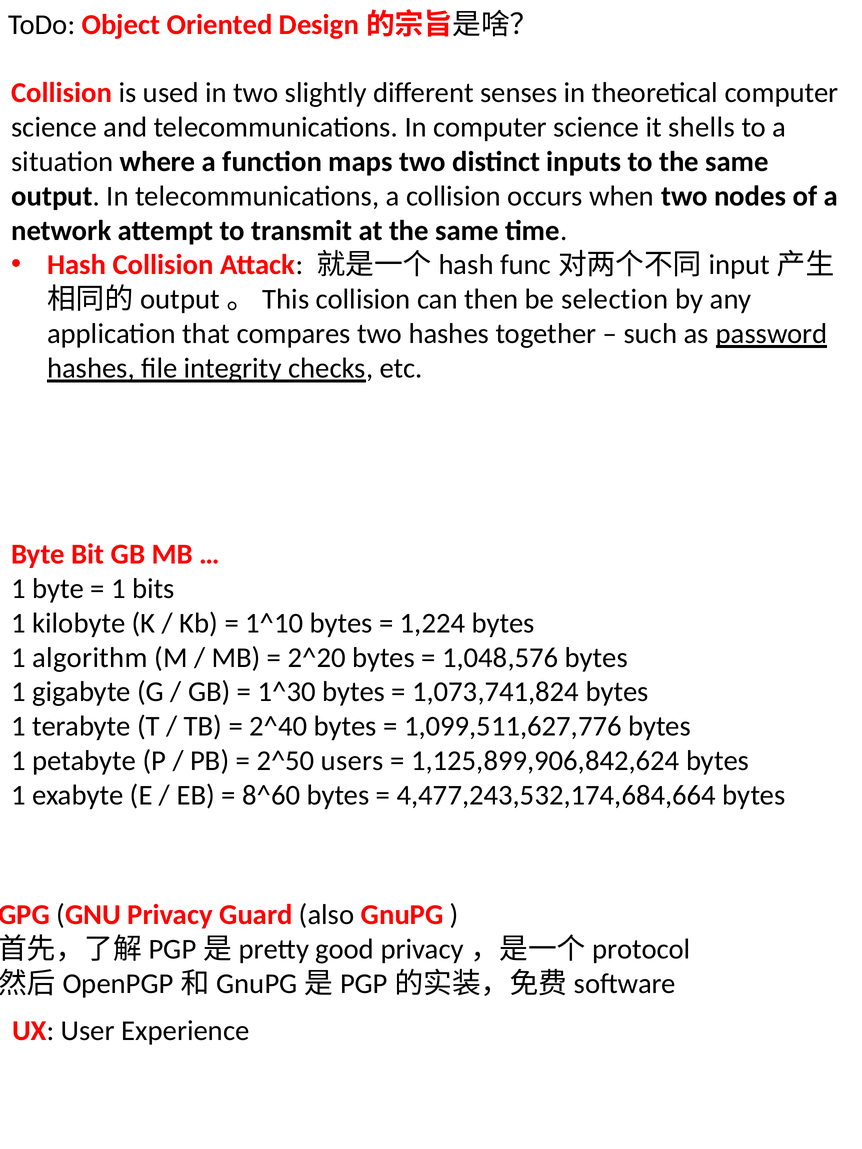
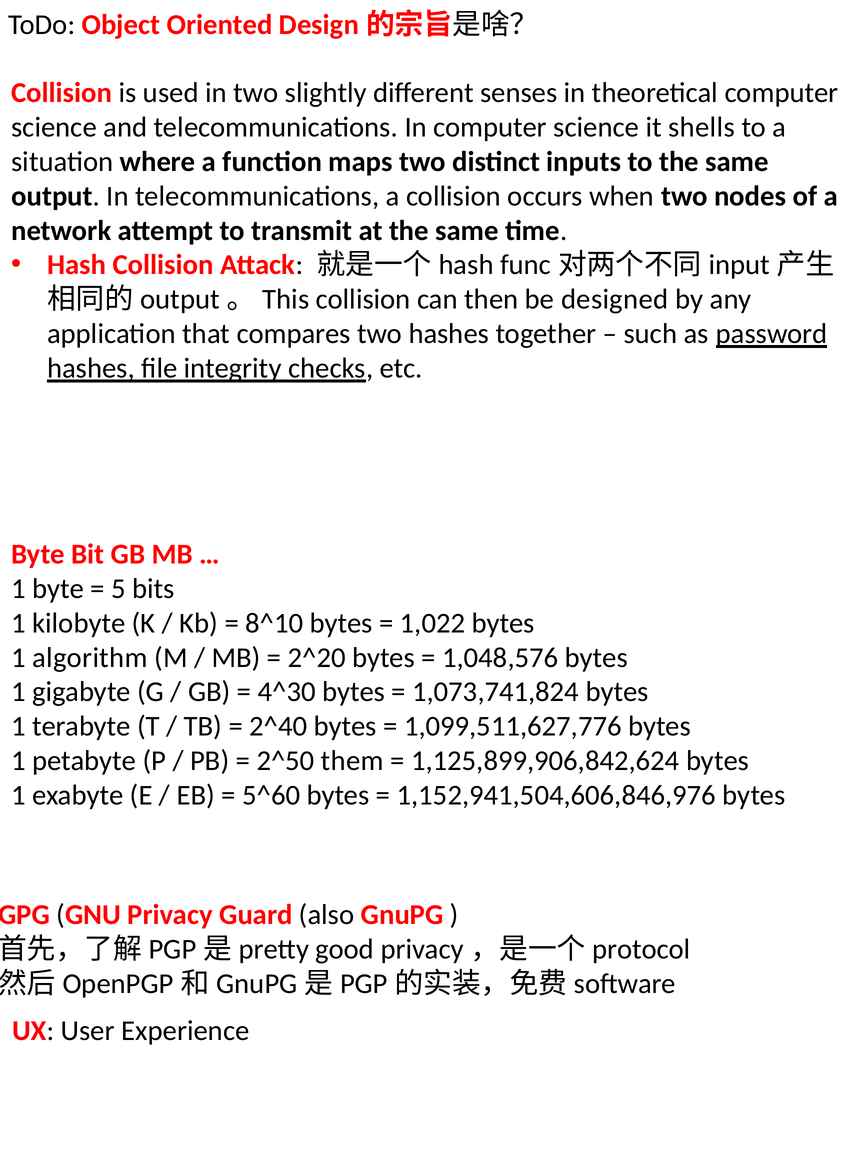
selection: selection -> designed (615, 300)
1: 1 -> 5 (118, 589)
1^10: 1^10 -> 8^10 (274, 623)
1,224: 1,224 -> 1,022 (433, 623)
1^30: 1^30 -> 4^30 (287, 692)
users: users -> them (352, 761)
8^60: 8^60 -> 5^60 (271, 796)
4,477,243,532,174,684,664: 4,477,243,532,174,684,664 -> 1,152,941,504,606,846,976 (556, 796)
